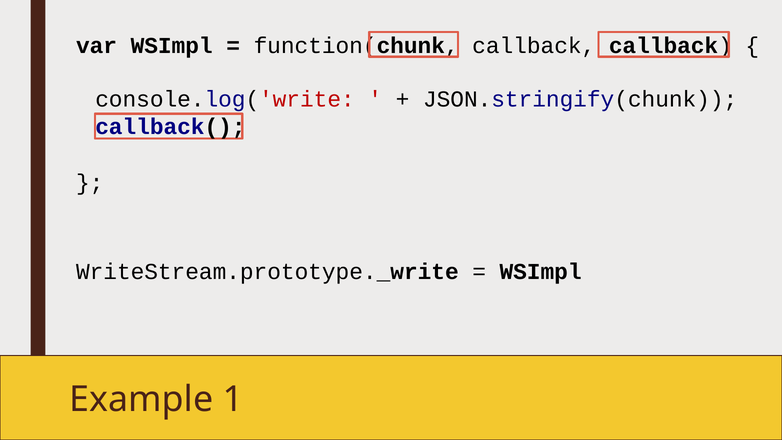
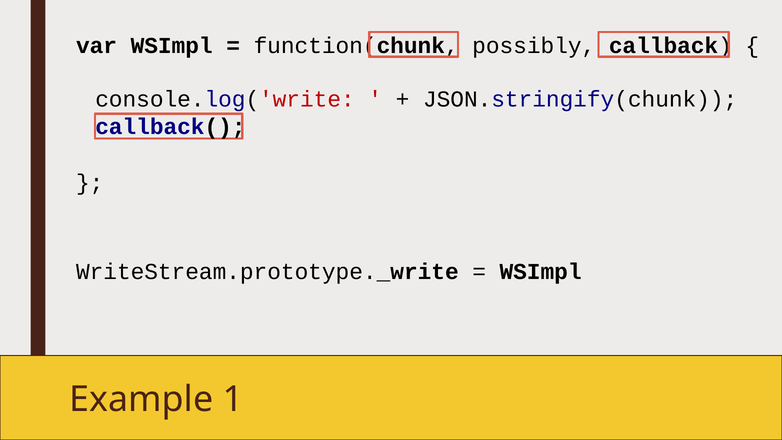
function(chunk callback: callback -> possibly (534, 46)
